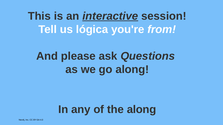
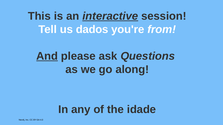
lógica: lógica -> dados (92, 30)
And underline: none -> present (47, 56)
the along: along -> idade (141, 110)
